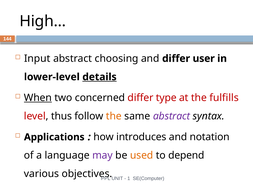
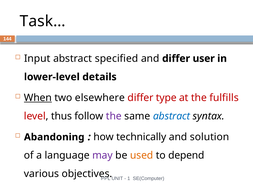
High…: High… -> Task… (43, 21)
choosing: choosing -> specified (117, 58)
details underline: present -> none (99, 77)
concerned: concerned -> elsewhere (100, 98)
the colour: orange -> purple (114, 116)
abstract colour: purple -> blue (172, 116)
Applications: Applications -> Abandoning (54, 137)
introduces: introduces -> technically (141, 137)
notation: notation -> solution (210, 137)
